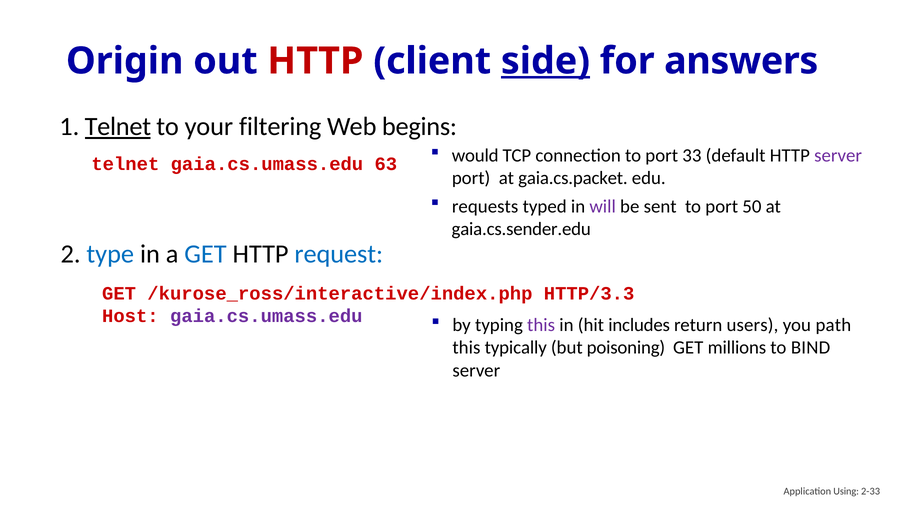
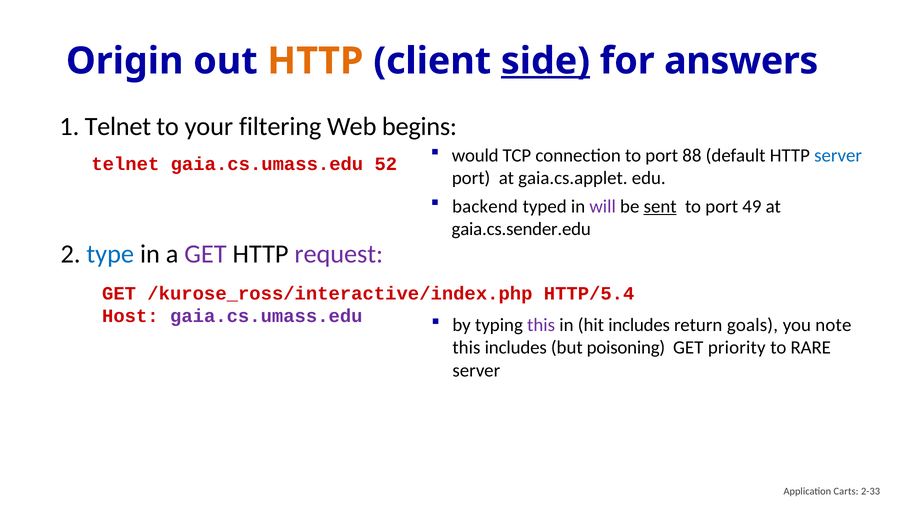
HTTP colour: red -> orange (315, 61)
Telnet underline: present -> none (118, 127)
33: 33 -> 88 (692, 156)
server colour: purple -> blue (838, 156)
63: 63 -> 52 (386, 164)
gaia.cs.packet: gaia.cs.packet -> gaia.cs.applet (573, 178)
requests: requests -> backend (485, 207)
sent underline: none -> present (660, 207)
50: 50 -> 49 (752, 207)
GET colour: blue -> purple (205, 254)
request colour: blue -> purple (339, 254)
HTTP/3.3: HTTP/3.3 -> HTTP/5.4 (589, 294)
users: users -> goals (752, 326)
path: path -> note (833, 326)
this typically: typically -> includes (516, 348)
millions: millions -> priority (737, 348)
BIND: BIND -> RARE (811, 348)
Using: Using -> Carts (846, 492)
